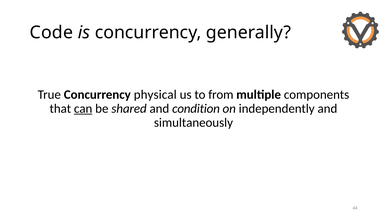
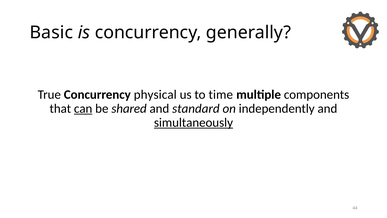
Code: Code -> Basic (51, 33)
from: from -> time (221, 94)
condition: condition -> standard (196, 108)
simultaneously underline: none -> present (193, 122)
